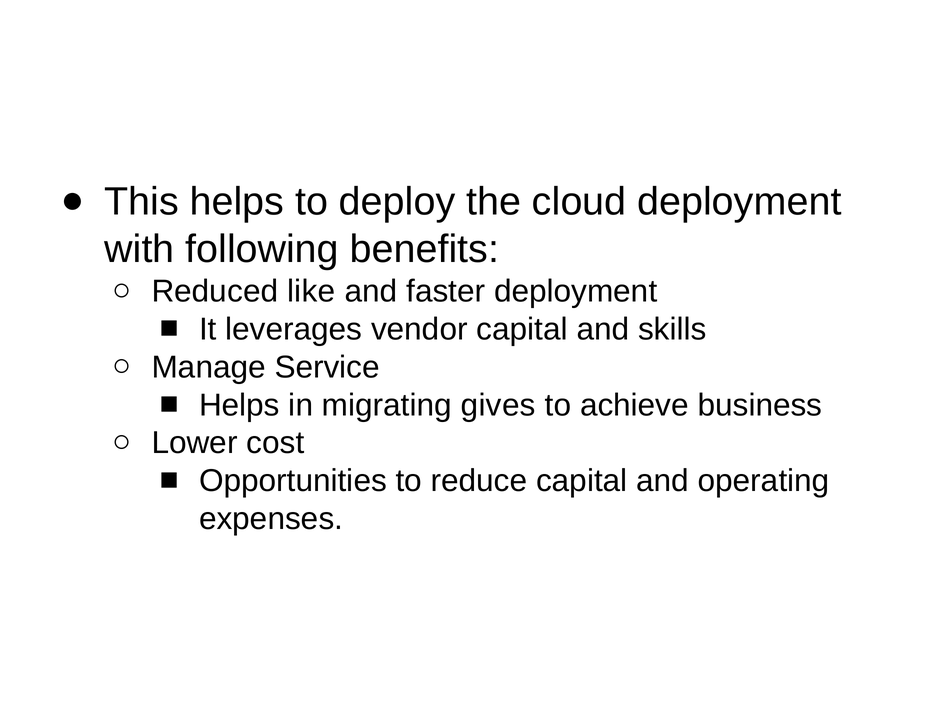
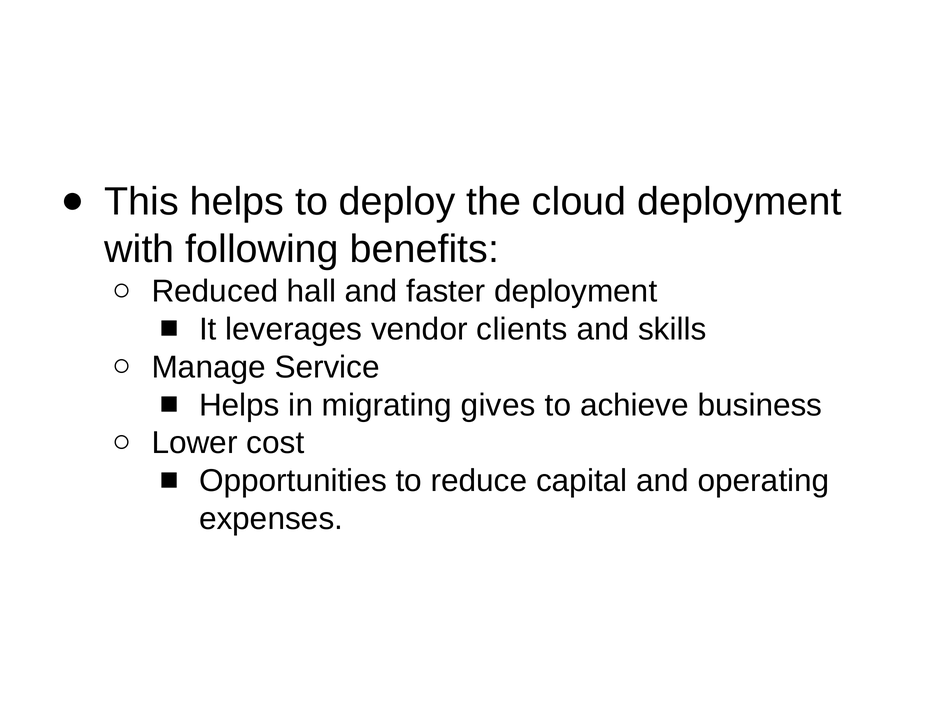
like: like -> hall (311, 291)
vendor capital: capital -> clients (522, 329)
